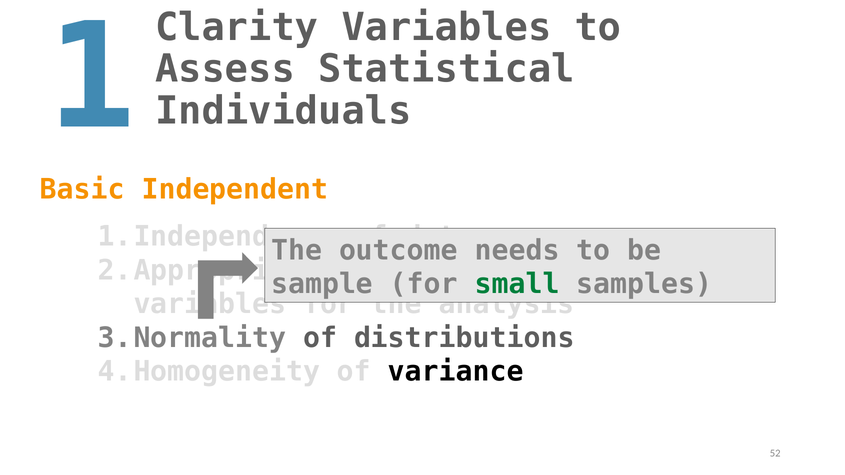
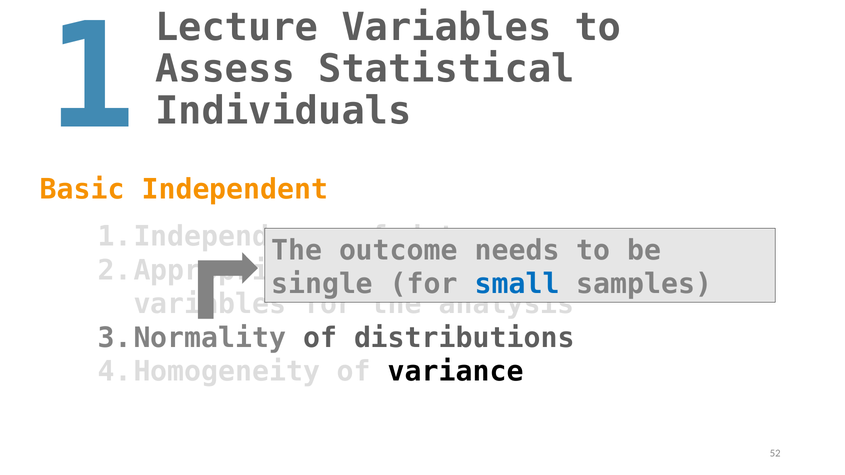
Clarity: Clarity -> Lecture (237, 27)
sample: sample -> single (322, 284)
small colour: green -> blue (517, 284)
